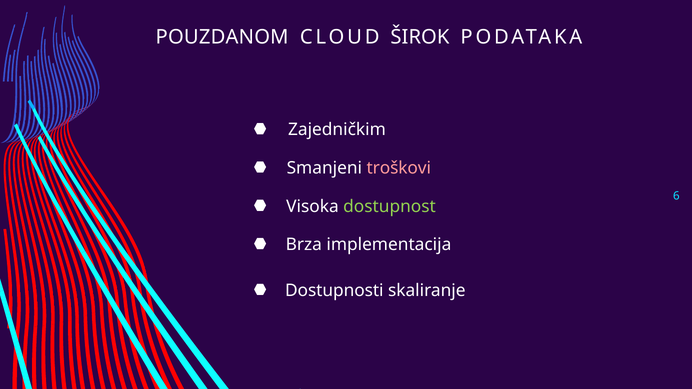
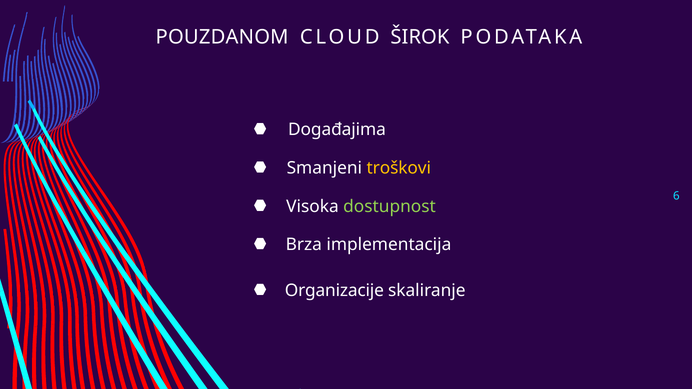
Zajedničkim: Zajedničkim -> Događajima (337, 130)
troškovi colour: pink -> yellow (399, 168)
Dostupnosti: Dostupnosti -> Organizacije (334, 291)
